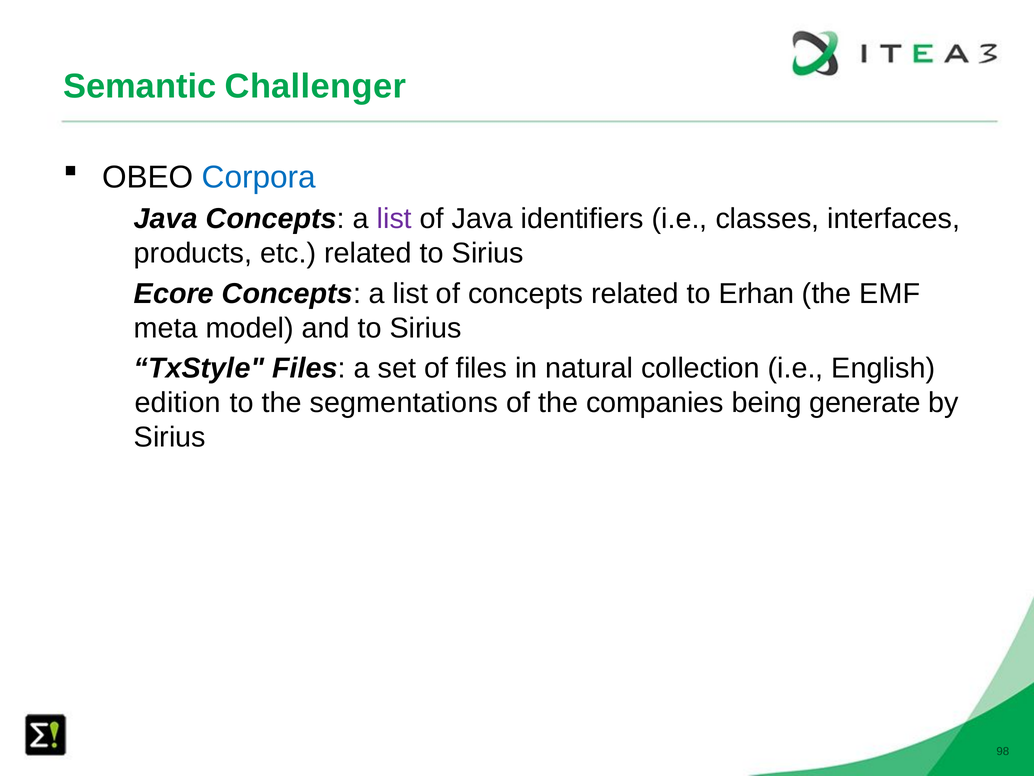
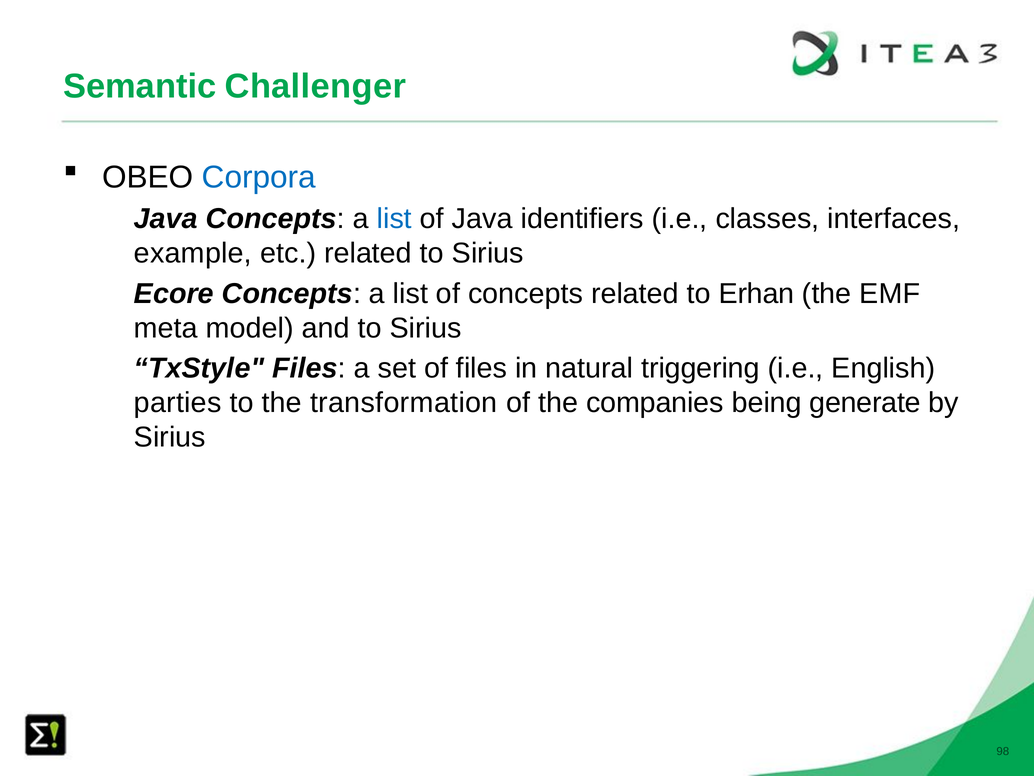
list colour: purple -> blue (394, 219)
products: products -> example (193, 253)
collection: collection -> triggering (701, 368)
edition: edition -> parties (178, 403)
segmentations: segmentations -> transformation (404, 403)
